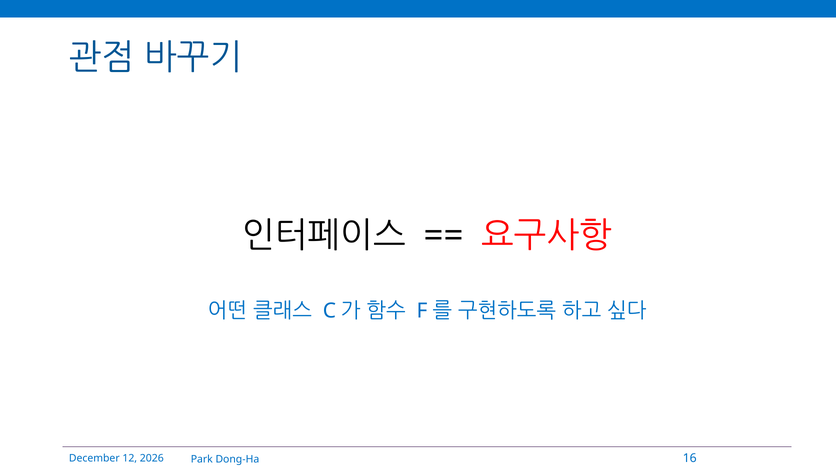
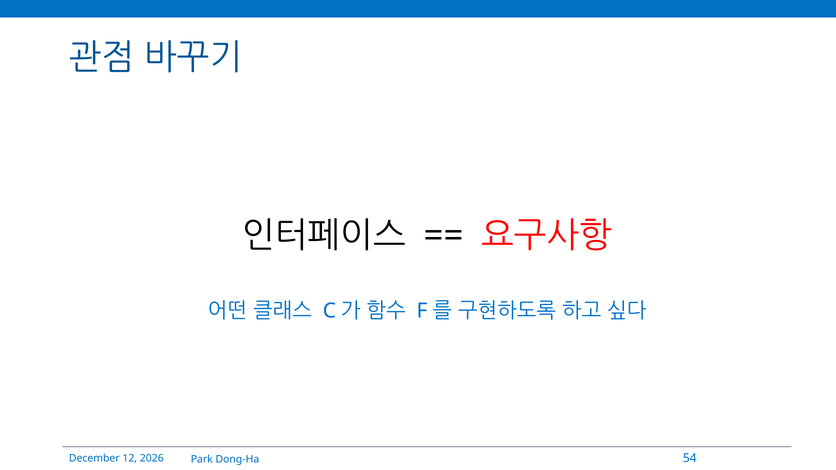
16: 16 -> 54 (690, 458)
